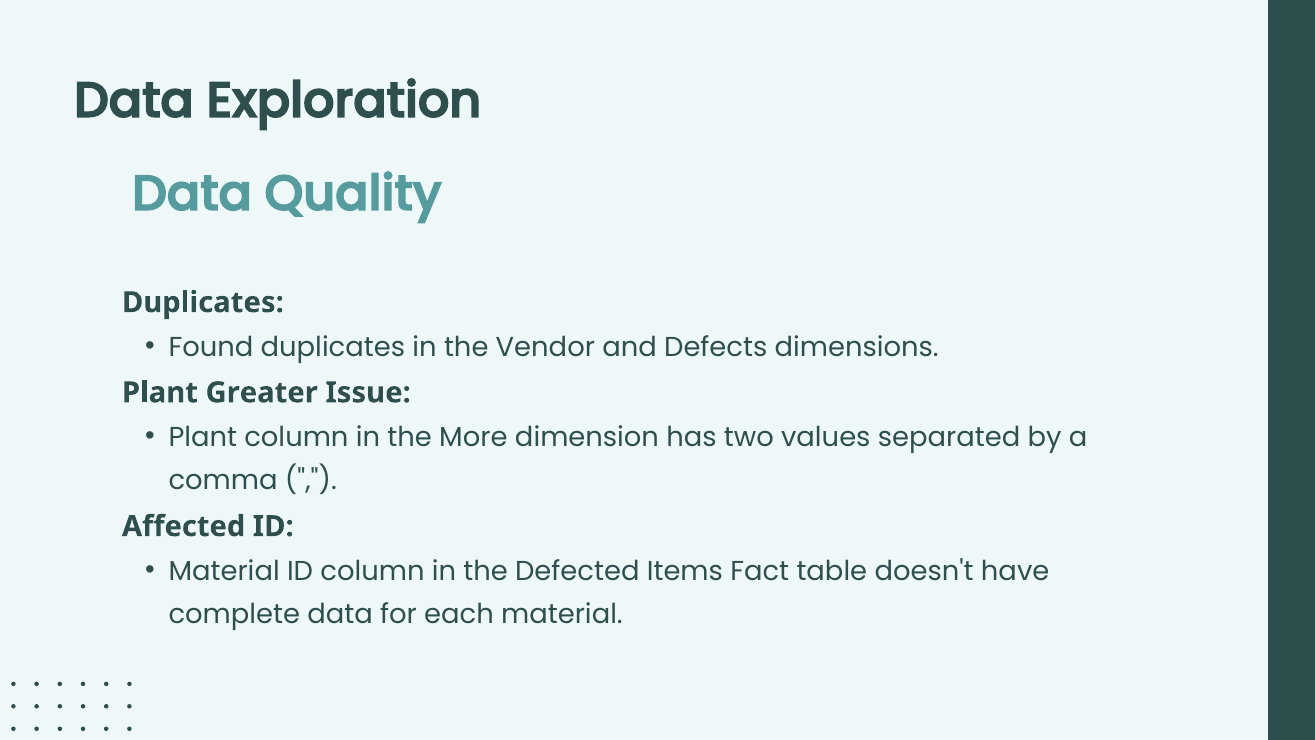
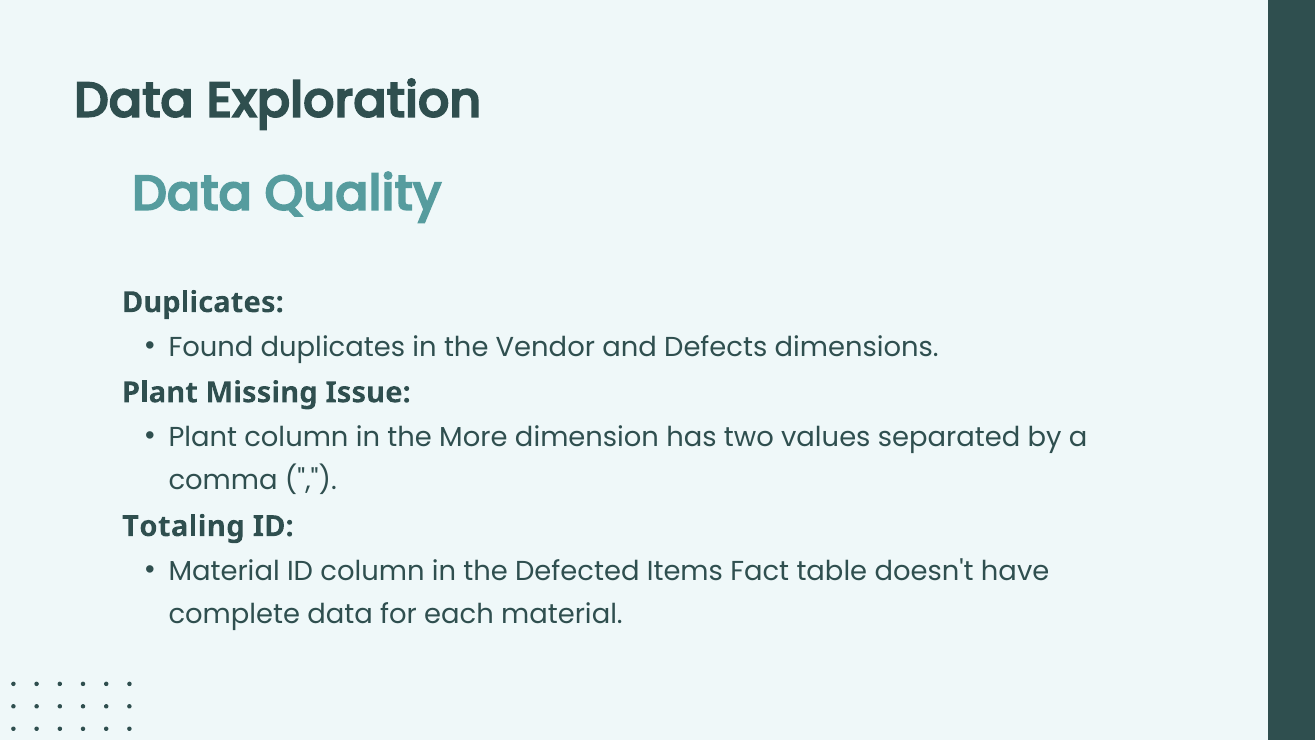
Greater: Greater -> Missing (262, 393)
Affected: Affected -> Totaling (183, 526)
